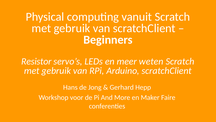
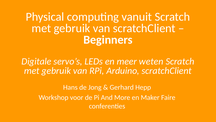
Resistor: Resistor -> Digitale (36, 61)
